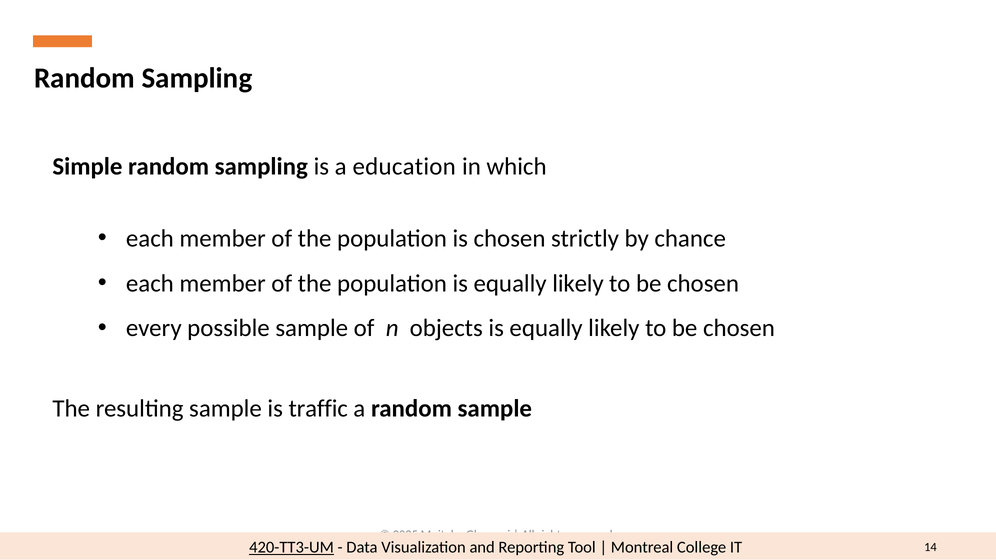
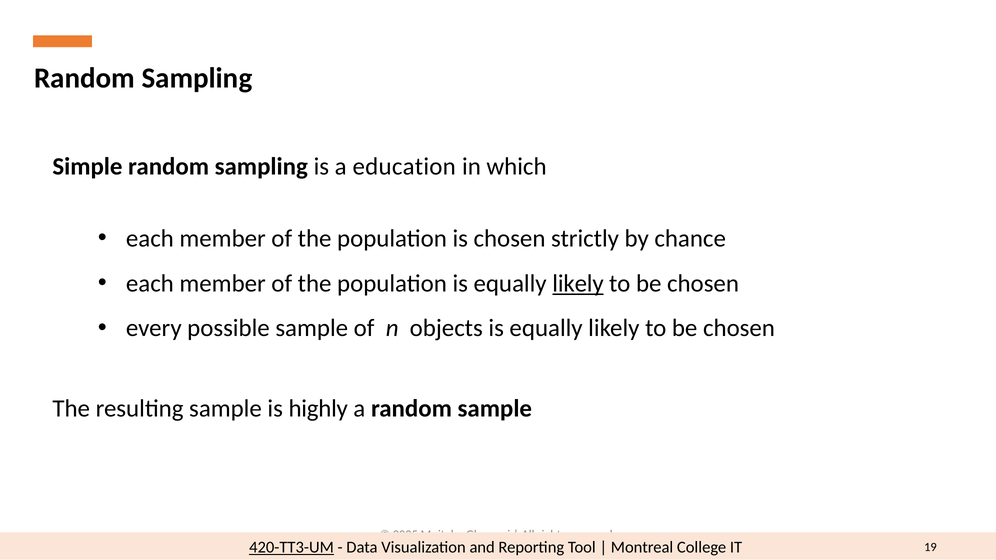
likely underline: none -> present (578, 284)
traffic: traffic -> highly (318, 409)
14: 14 -> 19 (930, 547)
